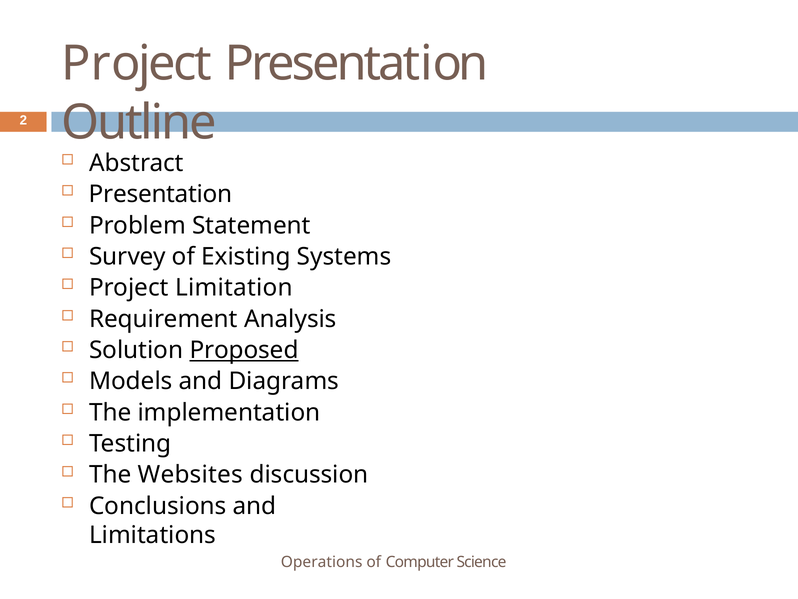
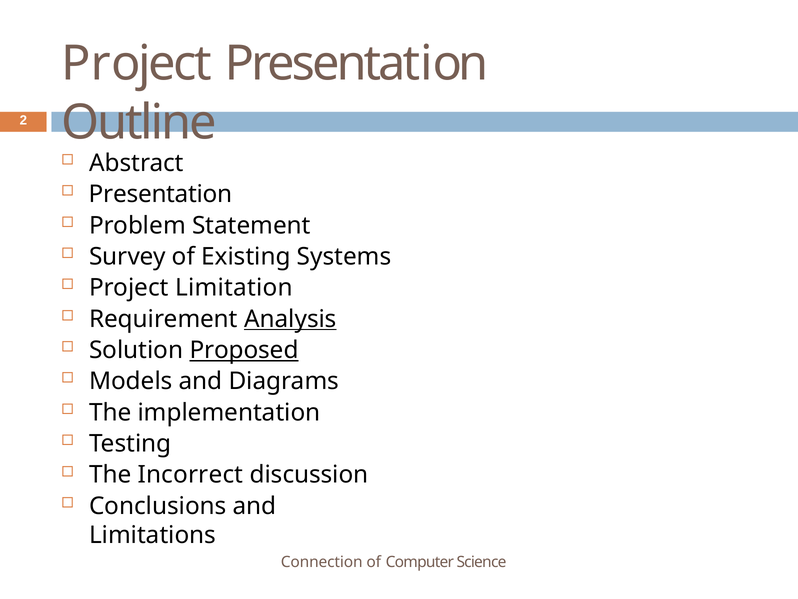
Analysis underline: none -> present (290, 319)
Websites: Websites -> Incorrect (190, 474)
Operations: Operations -> Connection (322, 561)
